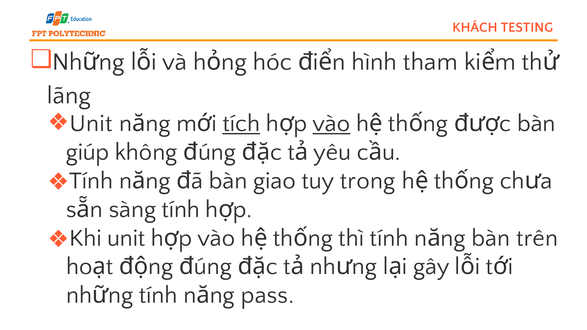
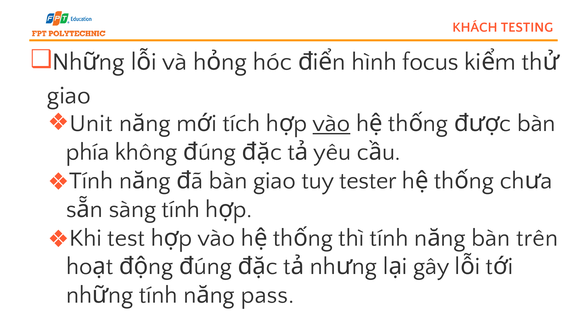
tham: tham -> focus (430, 62)
lãng: lãng -> giao (69, 96)
tích underline: present -> none (241, 124)
giúp: giúp -> phía (88, 152)
trong: trong -> tester (368, 181)
unit: unit -> test (126, 238)
